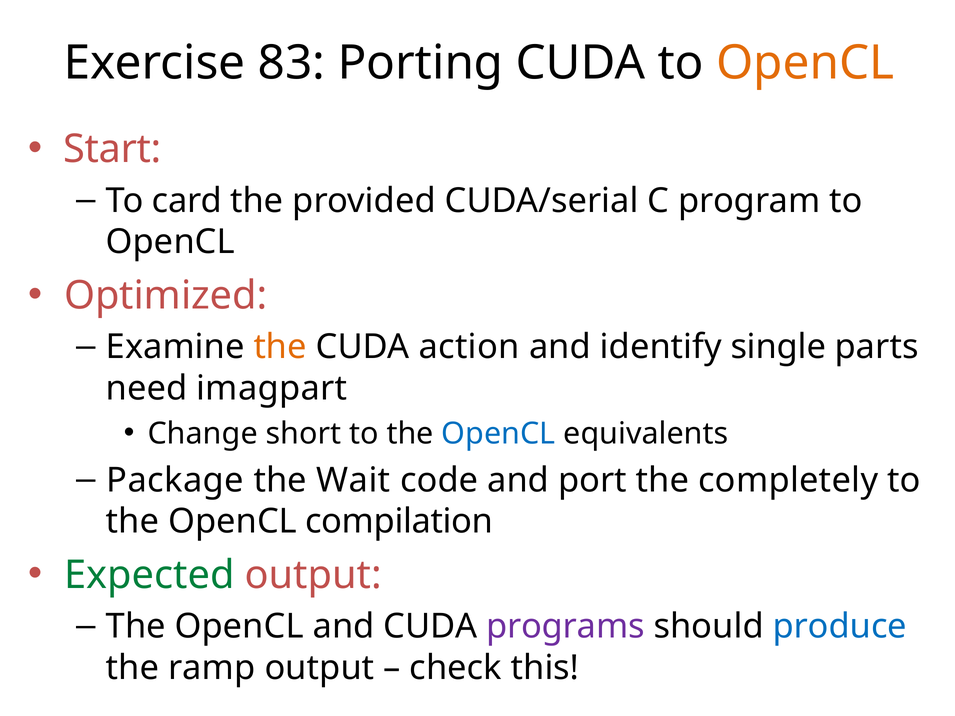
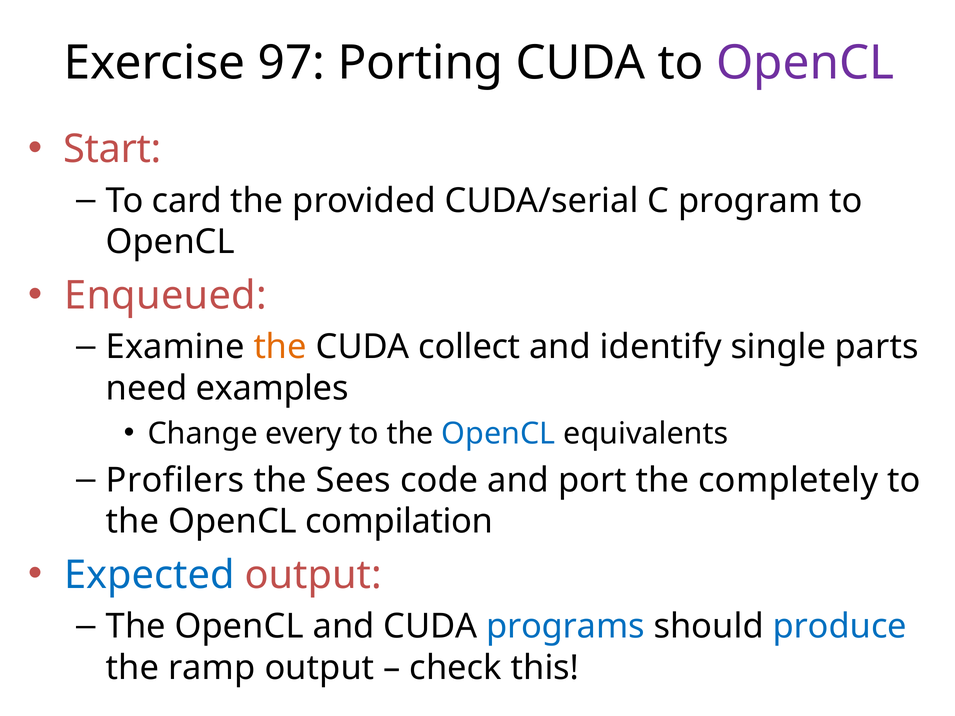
83: 83 -> 97 (291, 63)
OpenCL colour: orange -> purple (805, 63)
Optimized: Optimized -> Enqueued (165, 296)
action: action -> collect (469, 347)
imagpart: imagpart -> examples (272, 389)
short: short -> every (304, 434)
Package: Package -> Profilers (175, 480)
Wait: Wait -> Sees (353, 480)
Expected colour: green -> blue (149, 575)
programs colour: purple -> blue (565, 627)
